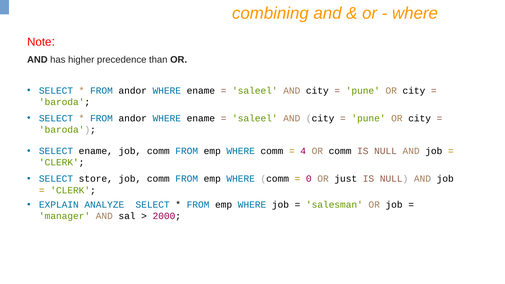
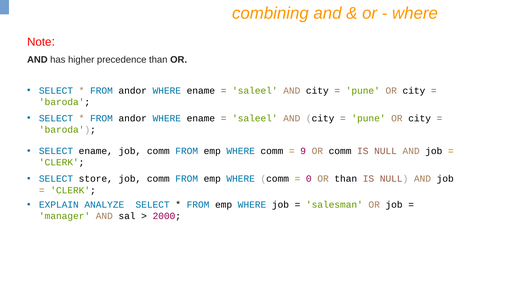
4: 4 -> 9 (303, 151)
OR just: just -> than (346, 179)
